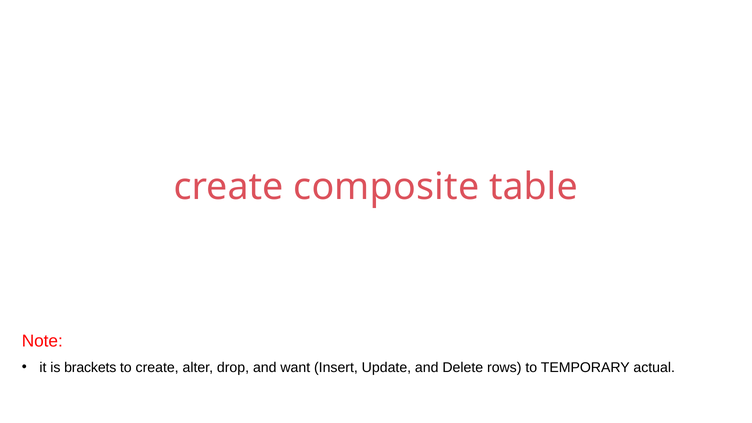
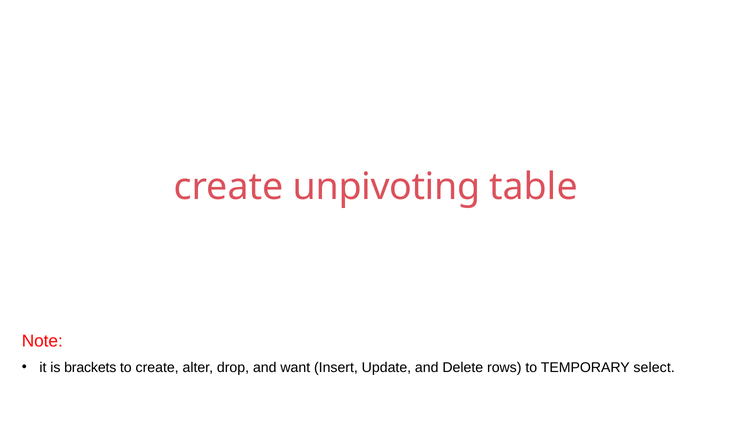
composite: composite -> unpivoting (387, 187)
actual: actual -> select (654, 367)
